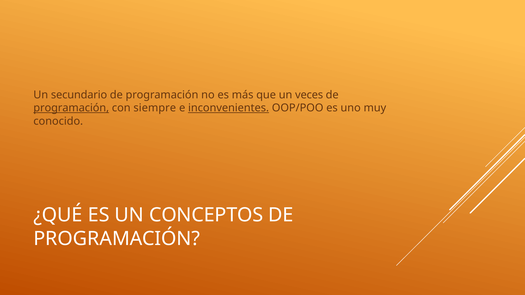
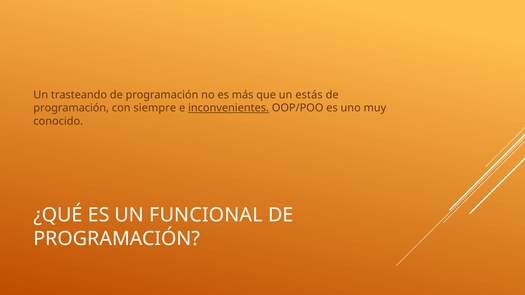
secundario: secundario -> trasteando (79, 95)
veces: veces -> estás (309, 95)
programación underline: present -> none (71, 108)
CONCEPTOS: CONCEPTOS -> FUNCIONAL (206, 215)
